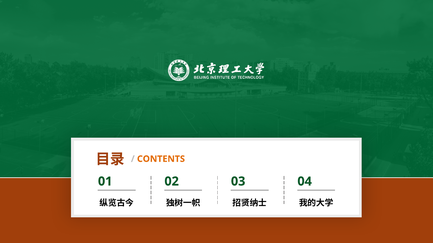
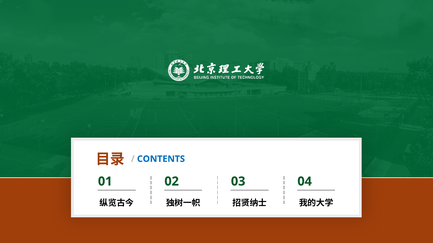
CONTENTS colour: orange -> blue (161, 159)
